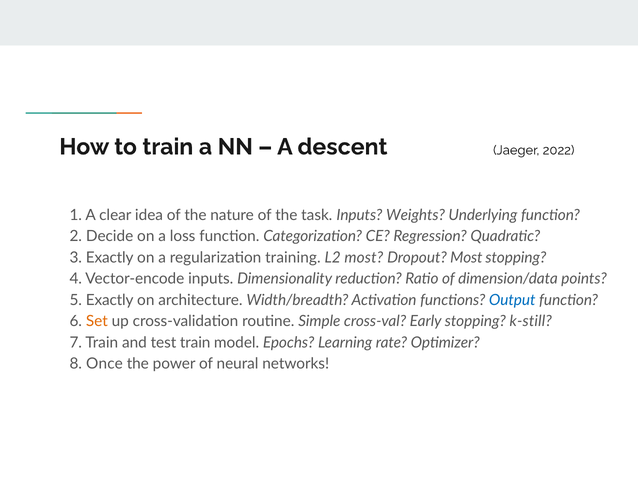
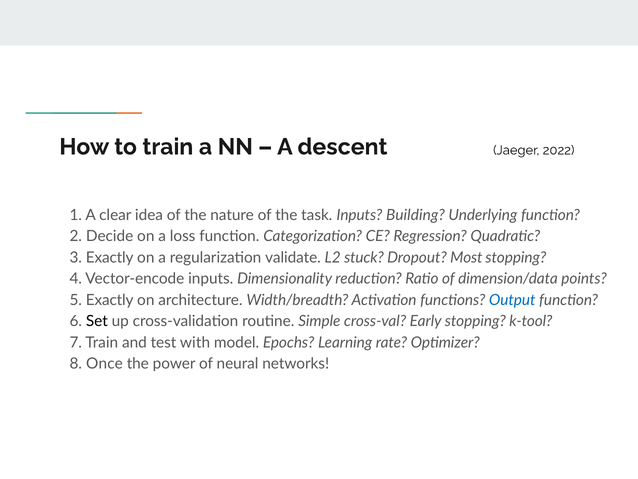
Weights: Weights -> Building (415, 215)
training: training -> validate (293, 257)
L2 most: most -> stuck (364, 257)
Set colour: orange -> black (97, 321)
k-still: k-still -> k-tool (531, 321)
test train: train -> with (195, 342)
